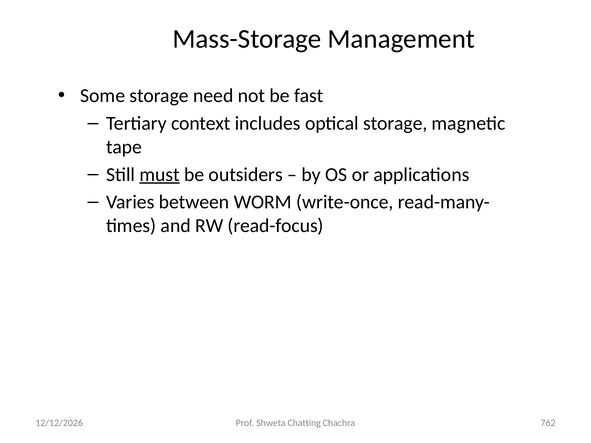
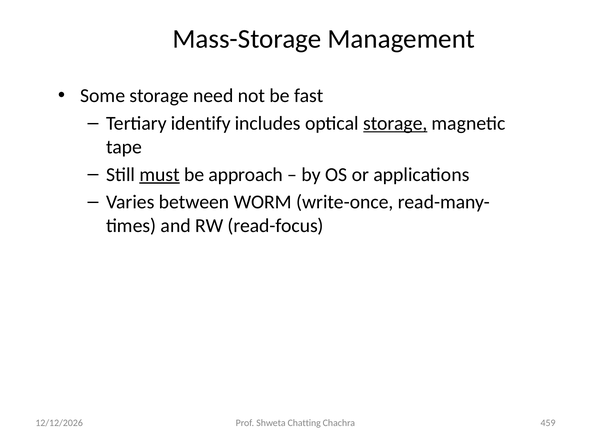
context: context -> identify (201, 123)
storage underline: none -> present (395, 123)
outsiders: outsiders -> approach (246, 175)
762: 762 -> 459 (548, 423)
